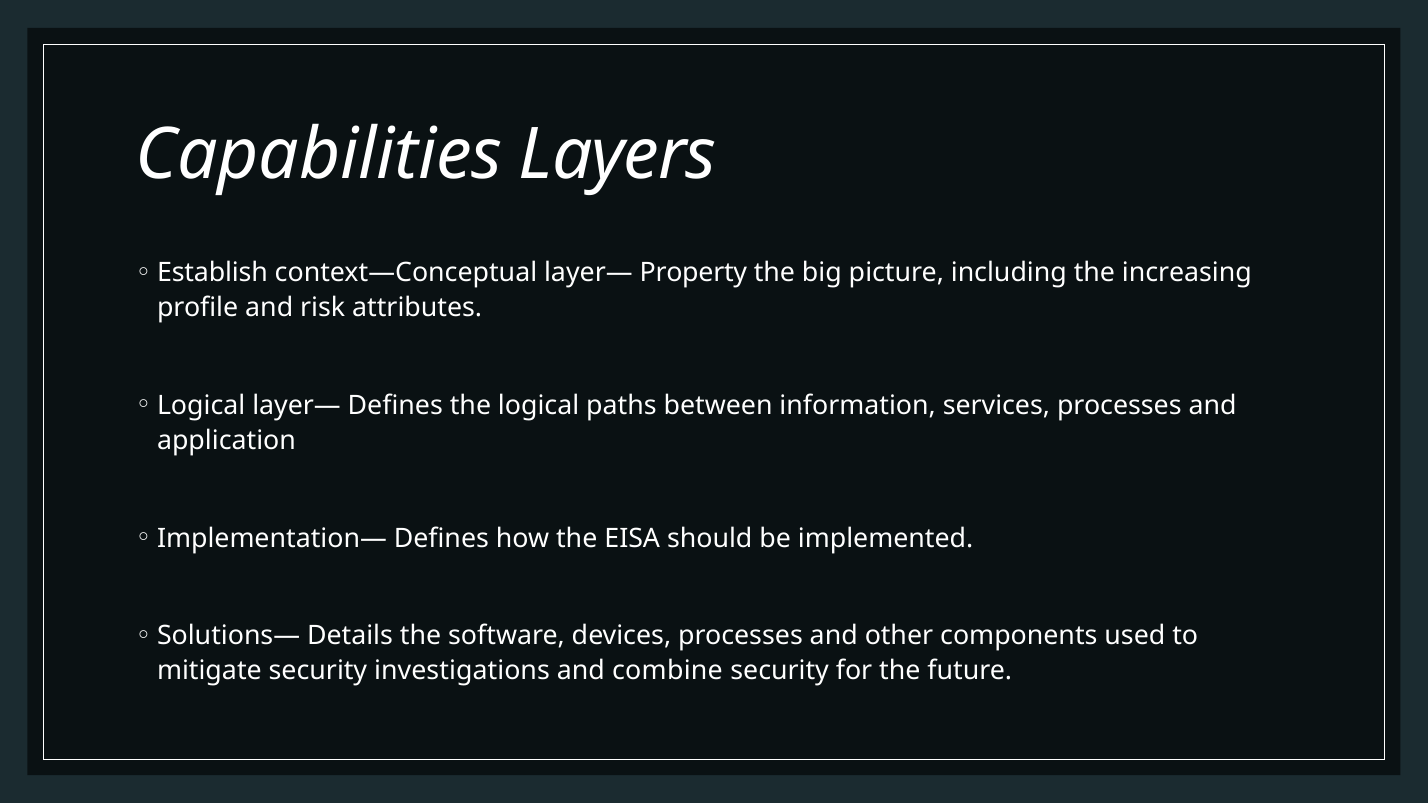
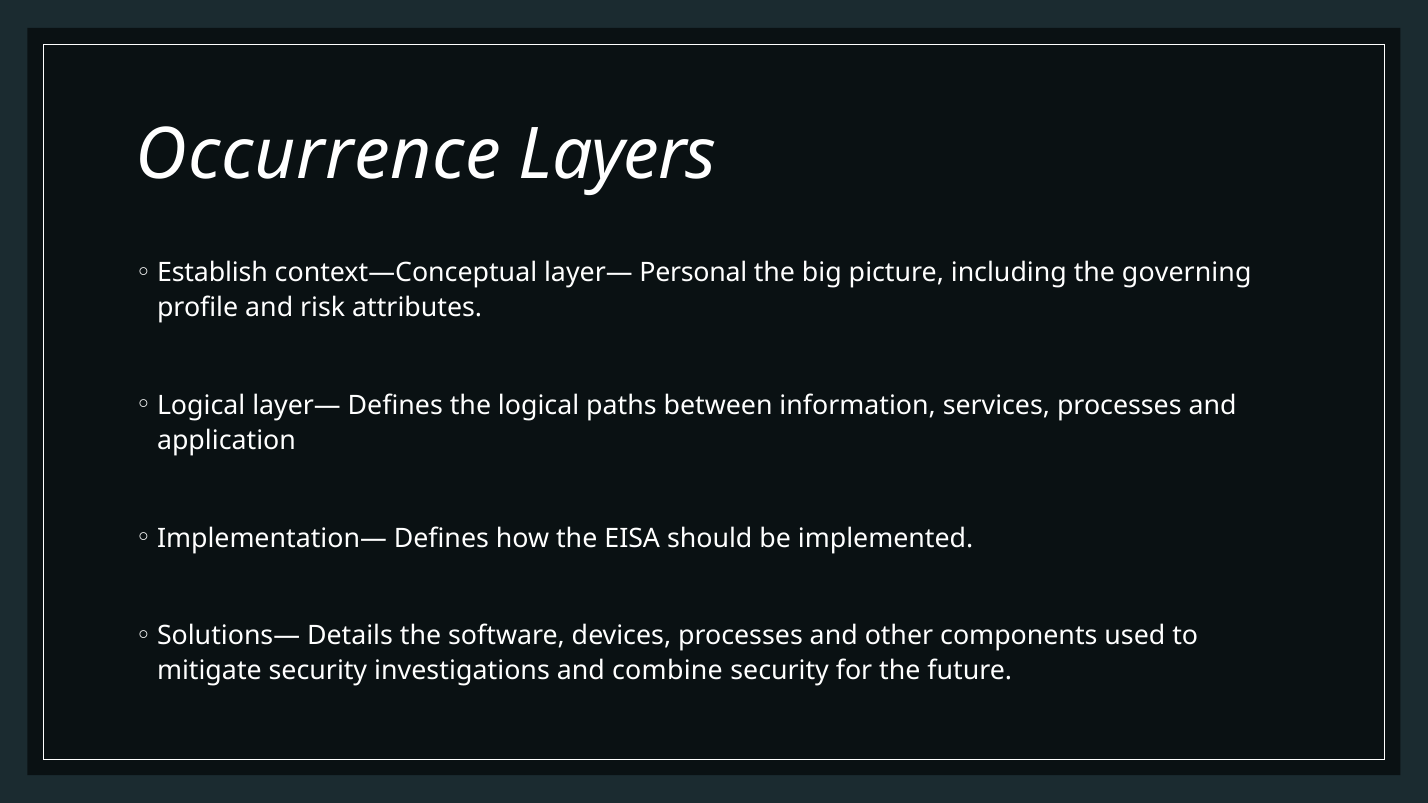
Capabilities: Capabilities -> Occurrence (319, 155)
Property: Property -> Personal (693, 273)
increasing: increasing -> governing (1187, 273)
